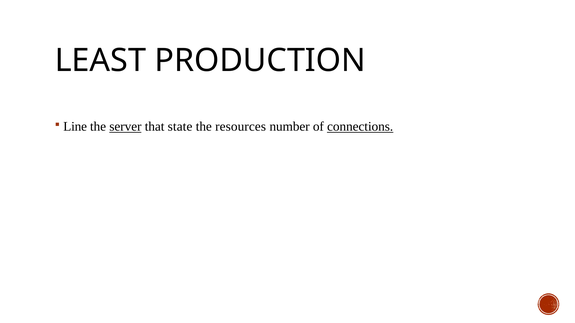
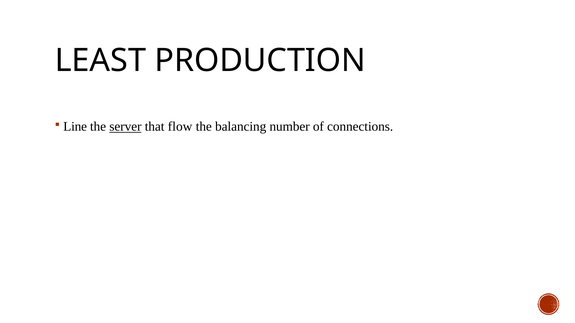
state: state -> flow (180, 127)
resources: resources -> balancing (241, 127)
connections underline: present -> none (360, 127)
